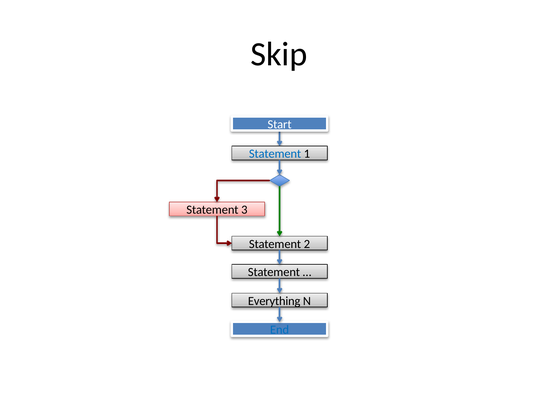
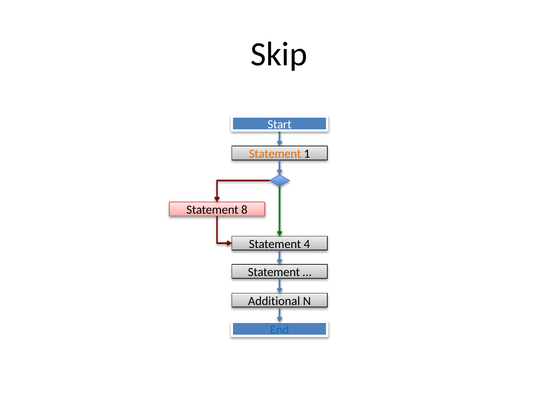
Statement colour: blue -> orange (275, 154)
3: 3 -> 8 (244, 210)
2: 2 -> 4 (307, 244)
Everything: Everything -> Additional (274, 301)
